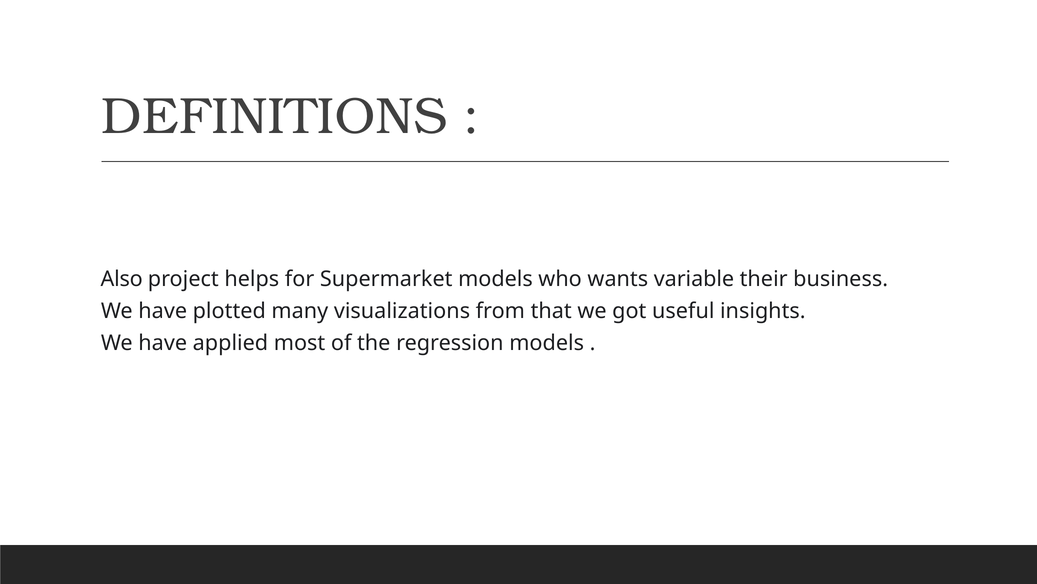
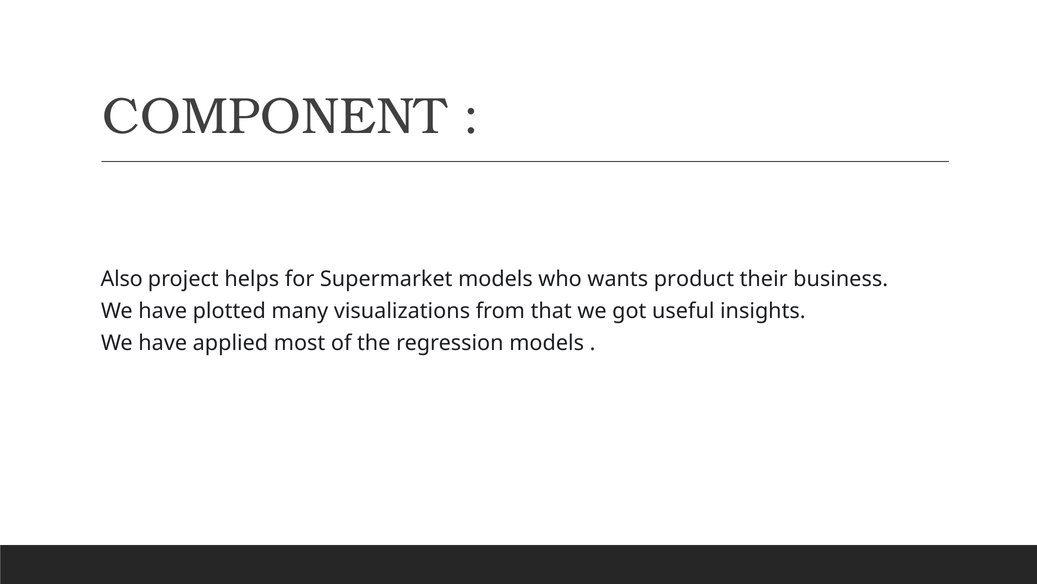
DEFINITIONS: DEFINITIONS -> COMPONENT (274, 116)
variable: variable -> product (694, 279)
